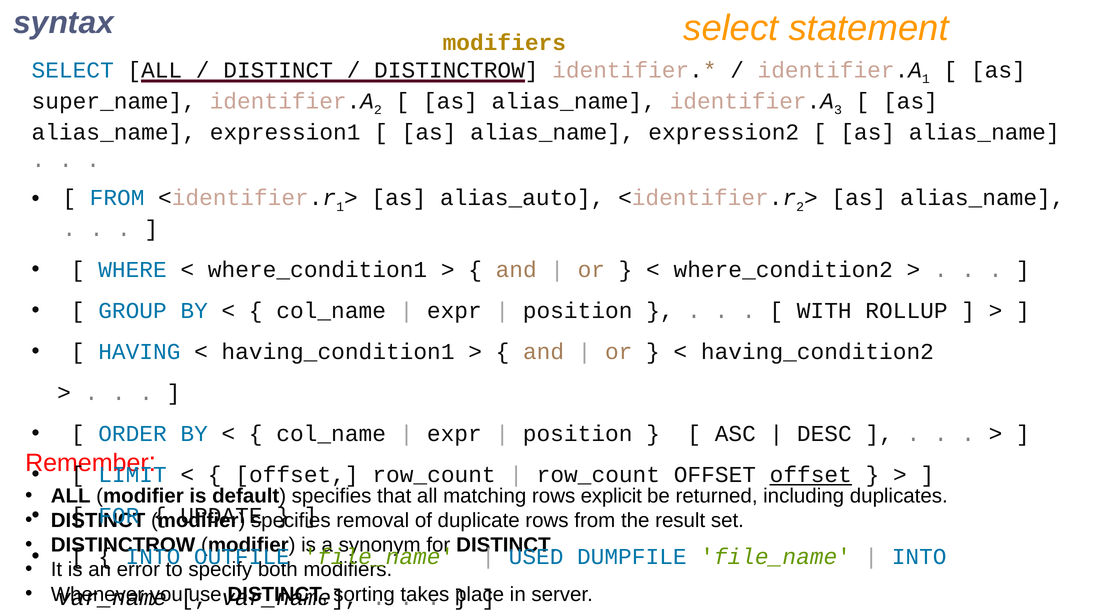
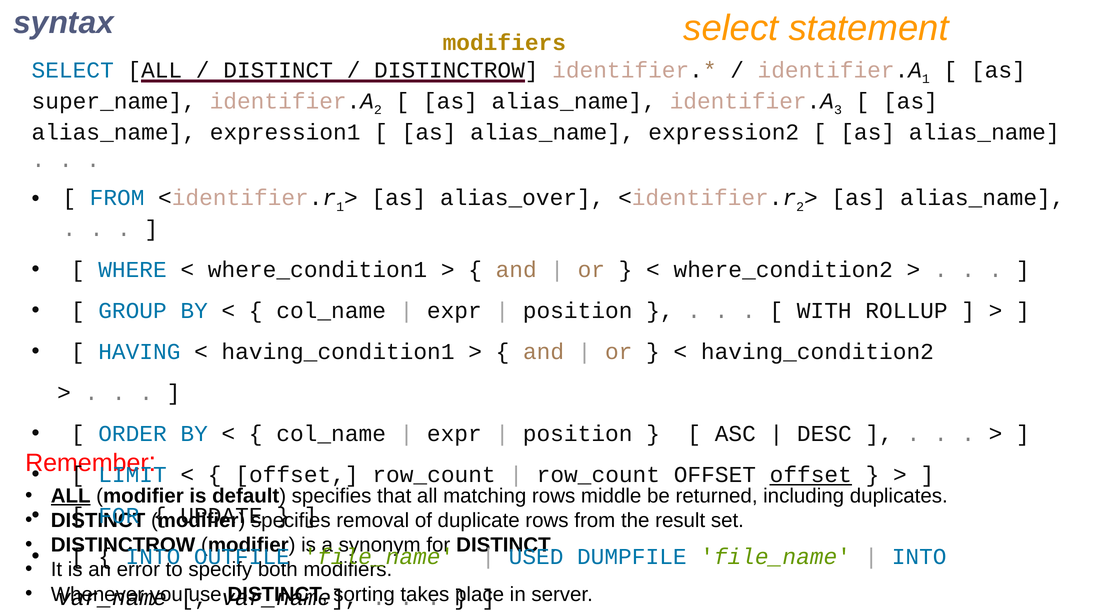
alias_auto: alias_auto -> alias_over (522, 198)
ALL underline: none -> present (71, 496)
explicit: explicit -> middle (611, 496)
